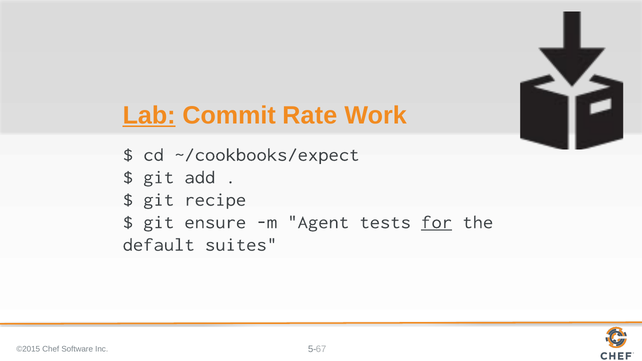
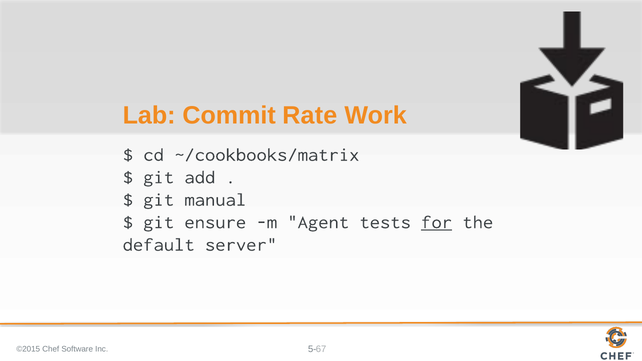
Lab underline: present -> none (149, 116)
~/cookbooks/expect: ~/cookbooks/expect -> ~/cookbooks/matrix (267, 155)
recipe: recipe -> manual (215, 200)
suites: suites -> server (241, 245)
